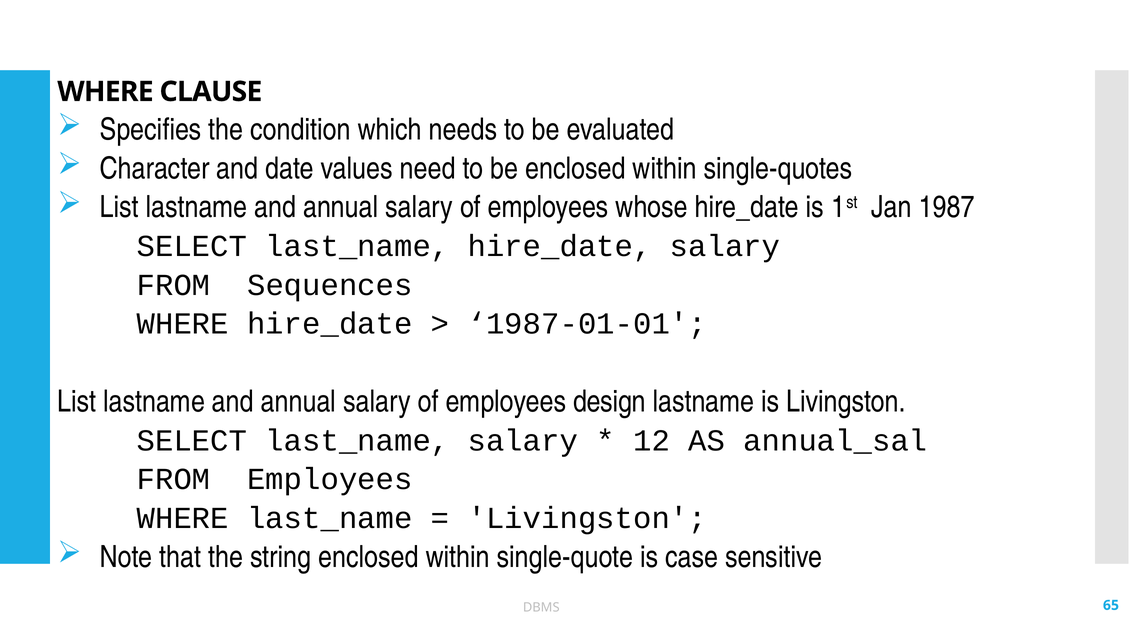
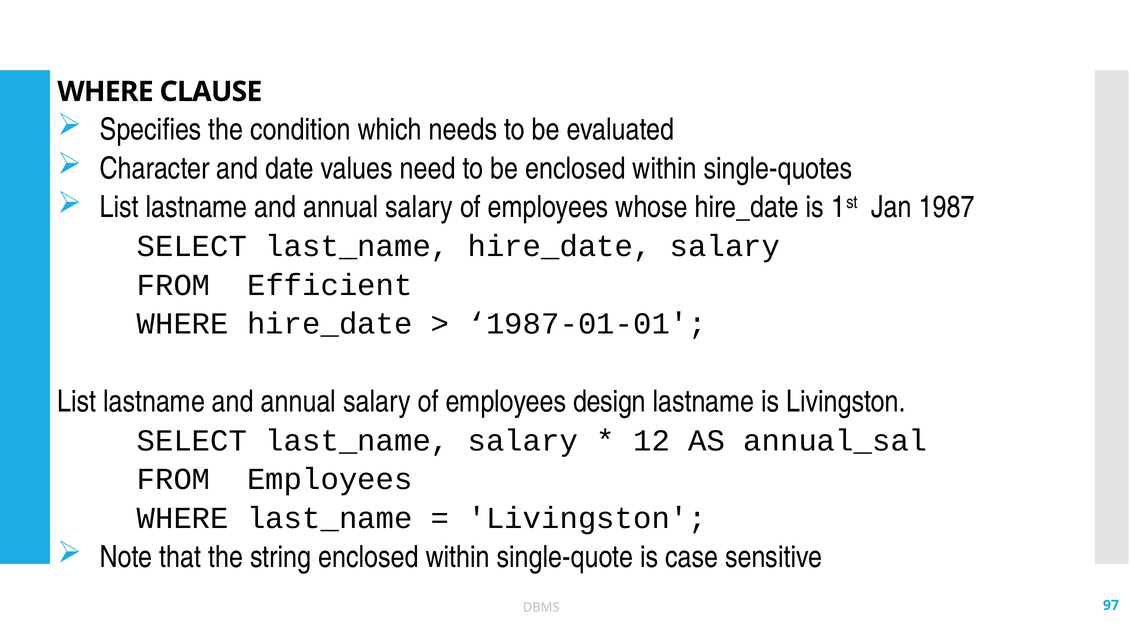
Sequences: Sequences -> Efficient (330, 285)
65: 65 -> 97 (1111, 606)
